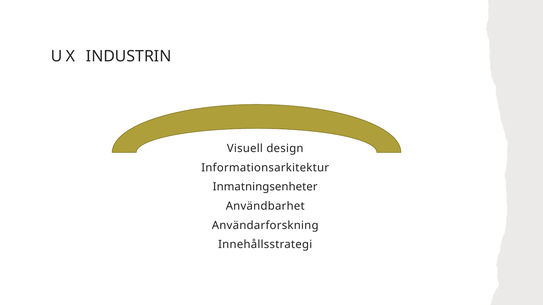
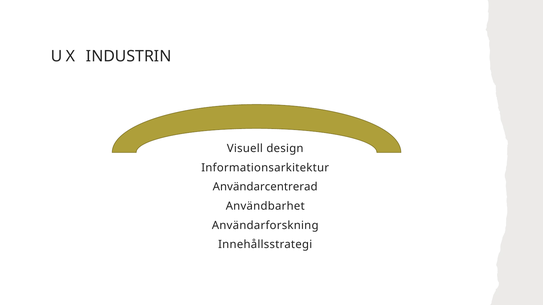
Inmatningsenheter: Inmatningsenheter -> Användarcentrerad (265, 187)
